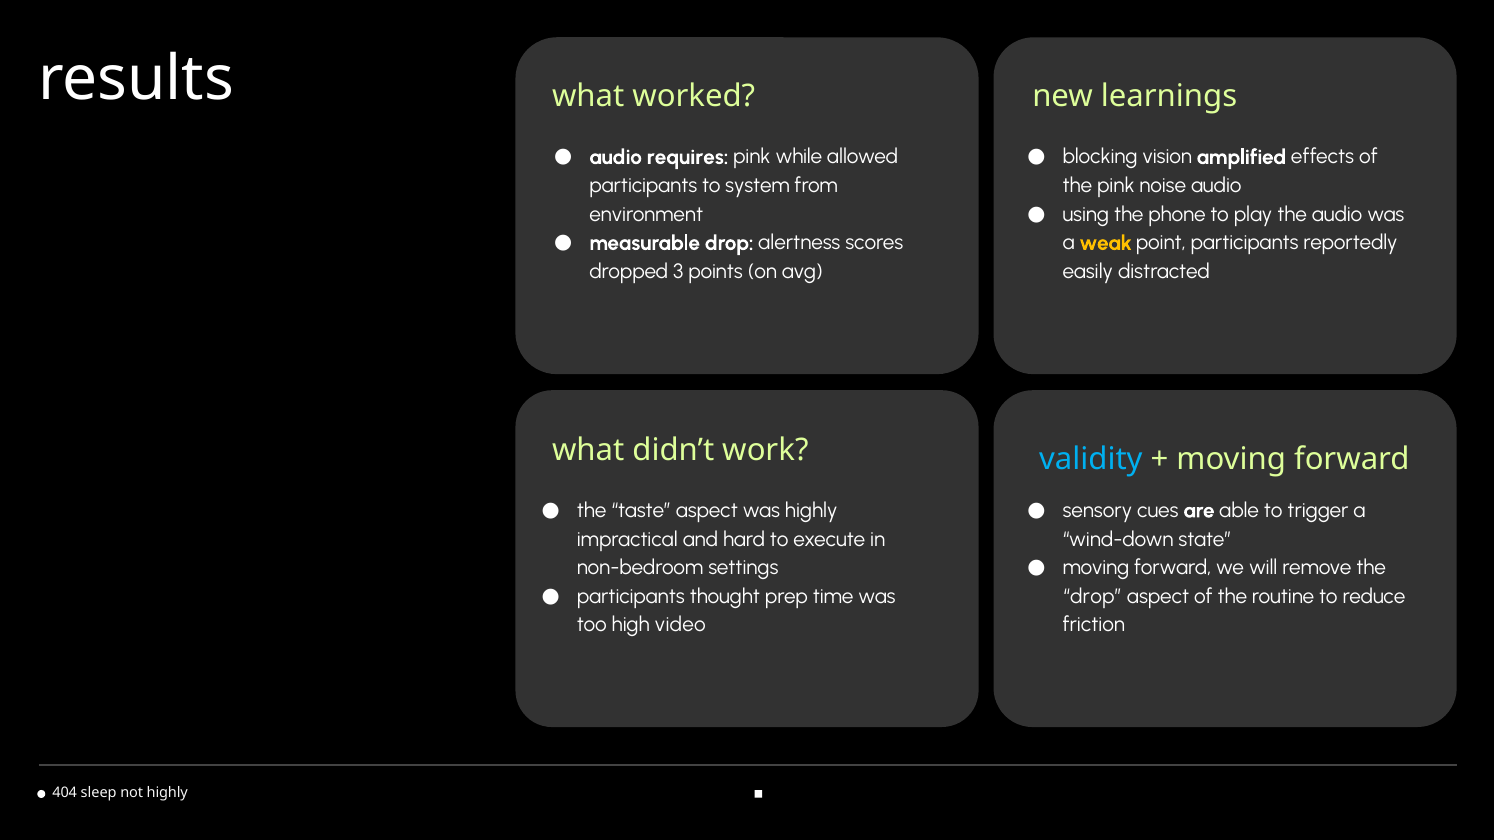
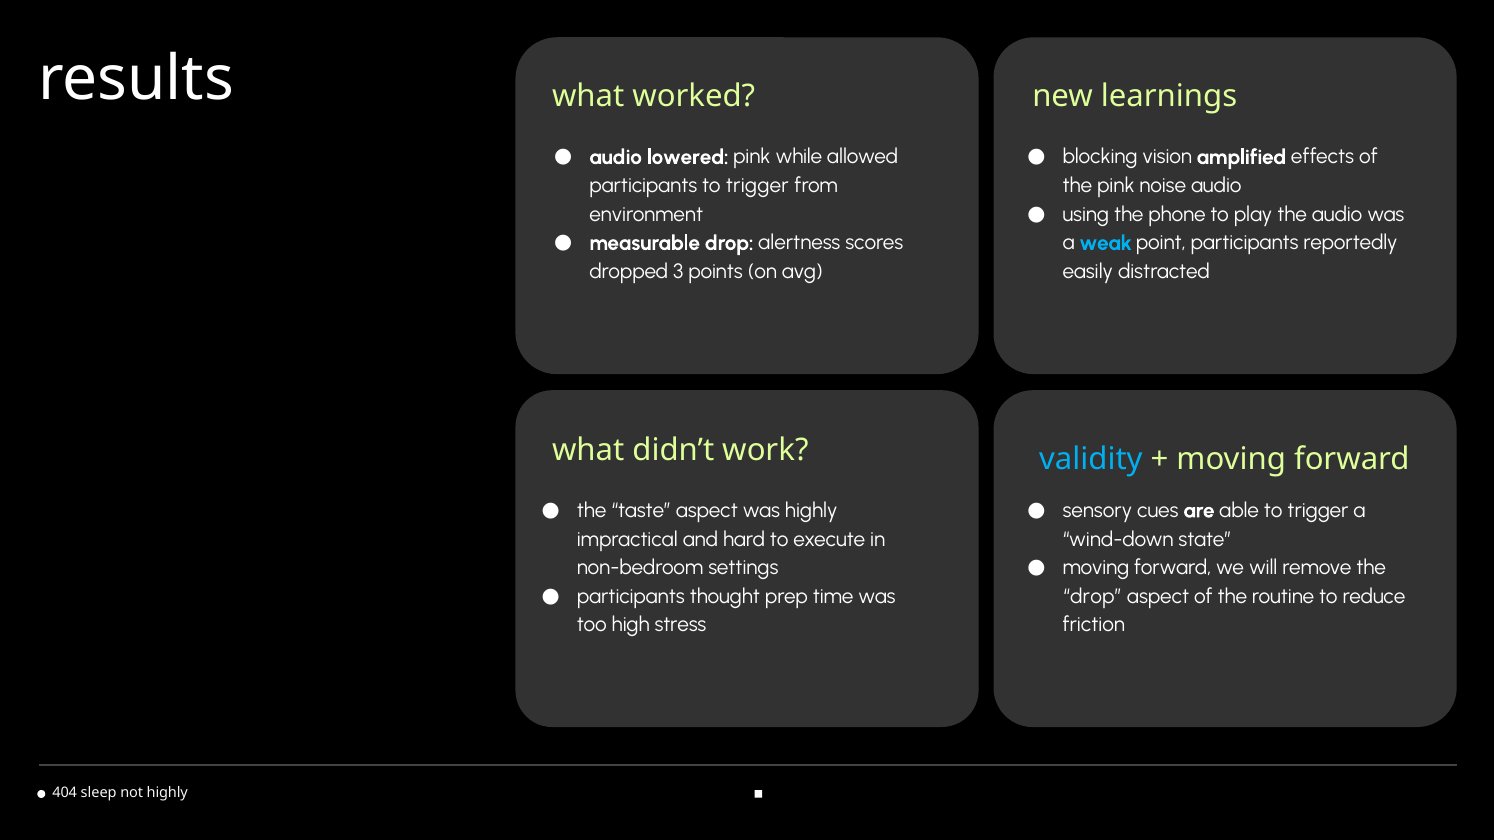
requires: requires -> lowered (688, 157)
participants to system: system -> trigger (757, 186)
weak colour: yellow -> light blue (1106, 243)
video: video -> stress (680, 625)
